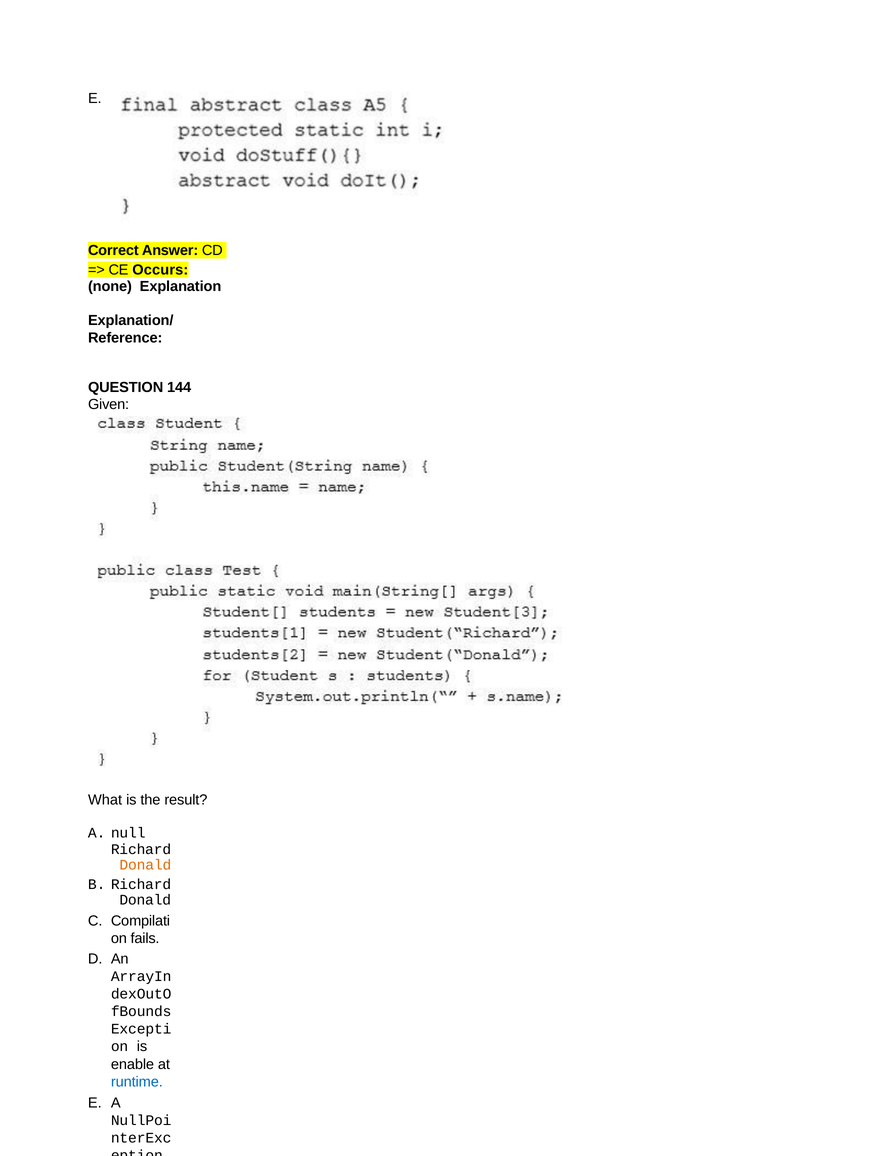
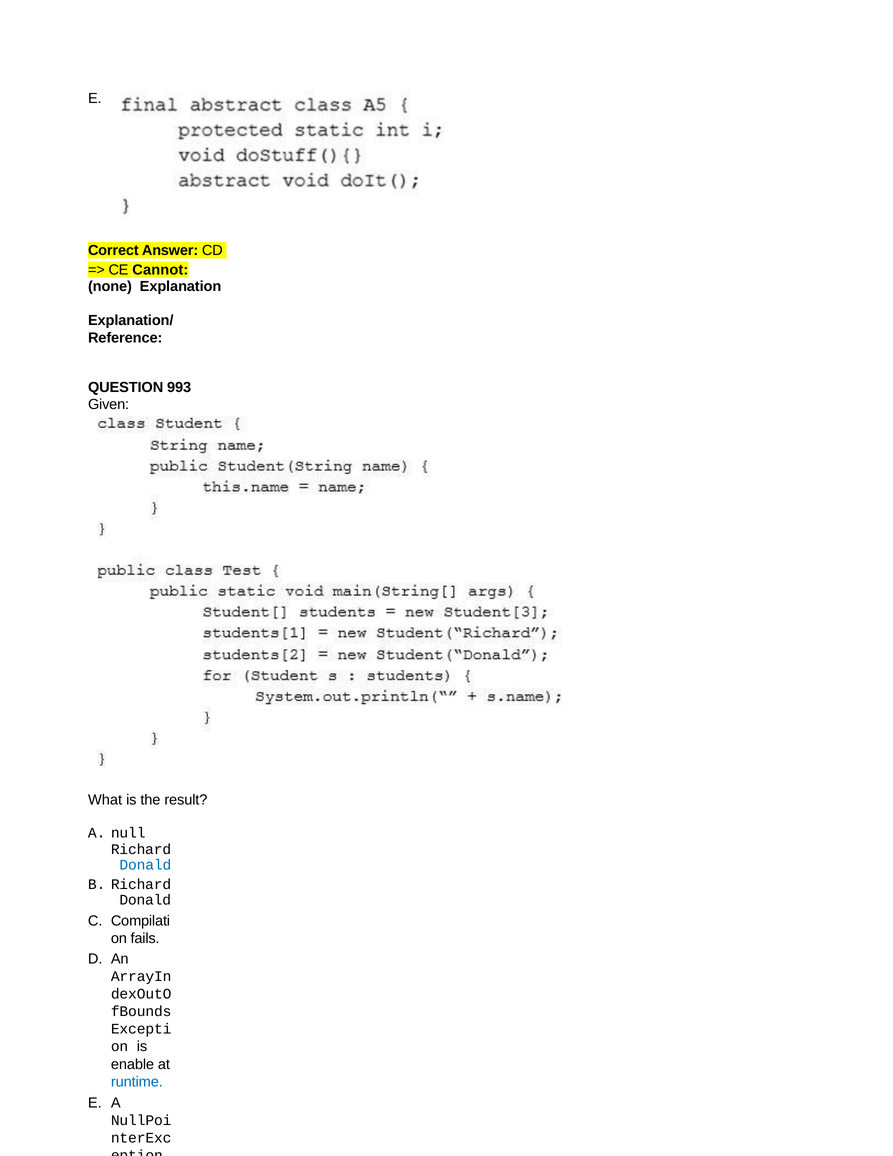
Occurs: Occurs -> Cannot (160, 270)
144: 144 -> 993 (179, 387)
Donald colour: orange -> blue (145, 865)
